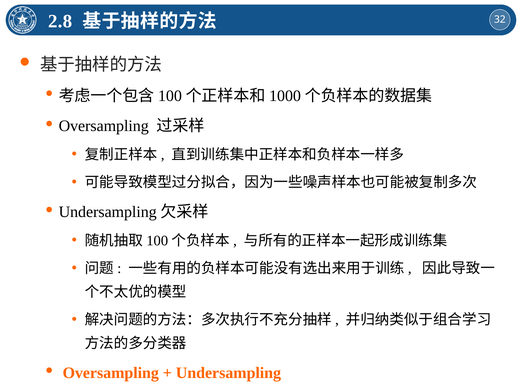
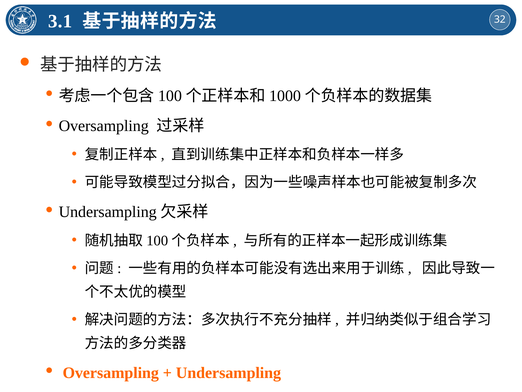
2.8: 2.8 -> 3.1 (60, 21)
